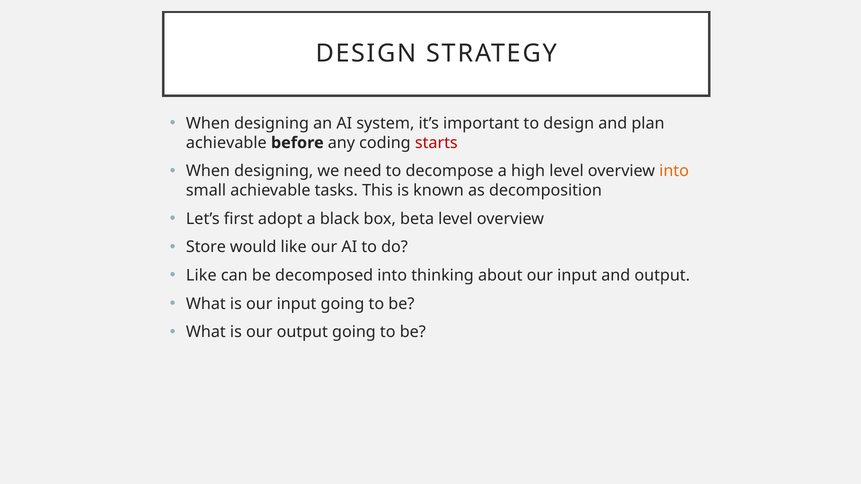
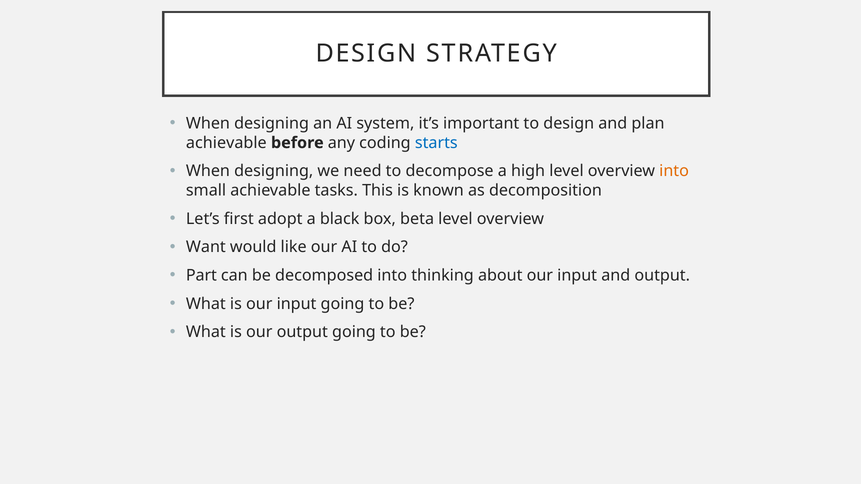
starts colour: red -> blue (436, 143)
Store: Store -> Want (206, 247)
Like: Like -> Part (201, 276)
